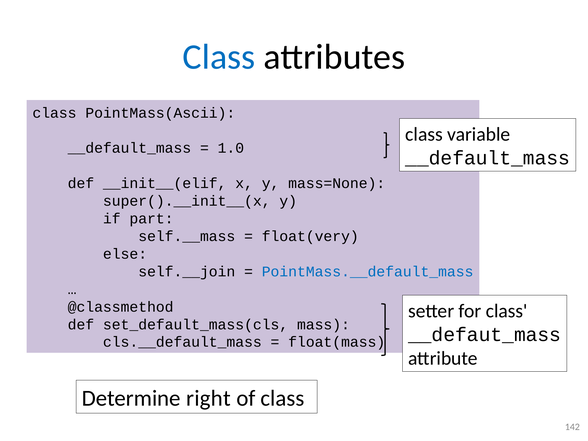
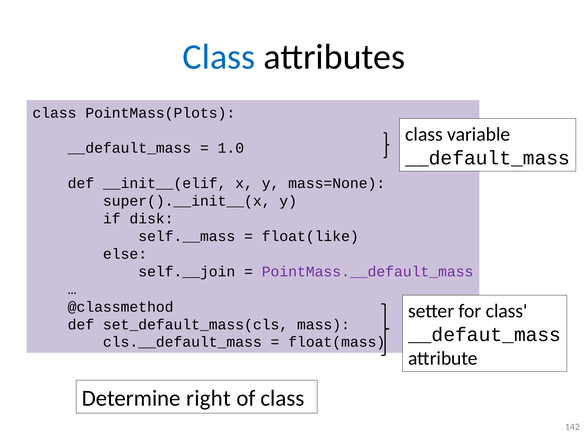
PointMass(Ascii: PointMass(Ascii -> PointMass(Plots (160, 113)
part: part -> disk (152, 219)
float(very: float(very -> float(like (310, 236)
PointMass.__default_mass colour: blue -> purple (368, 272)
